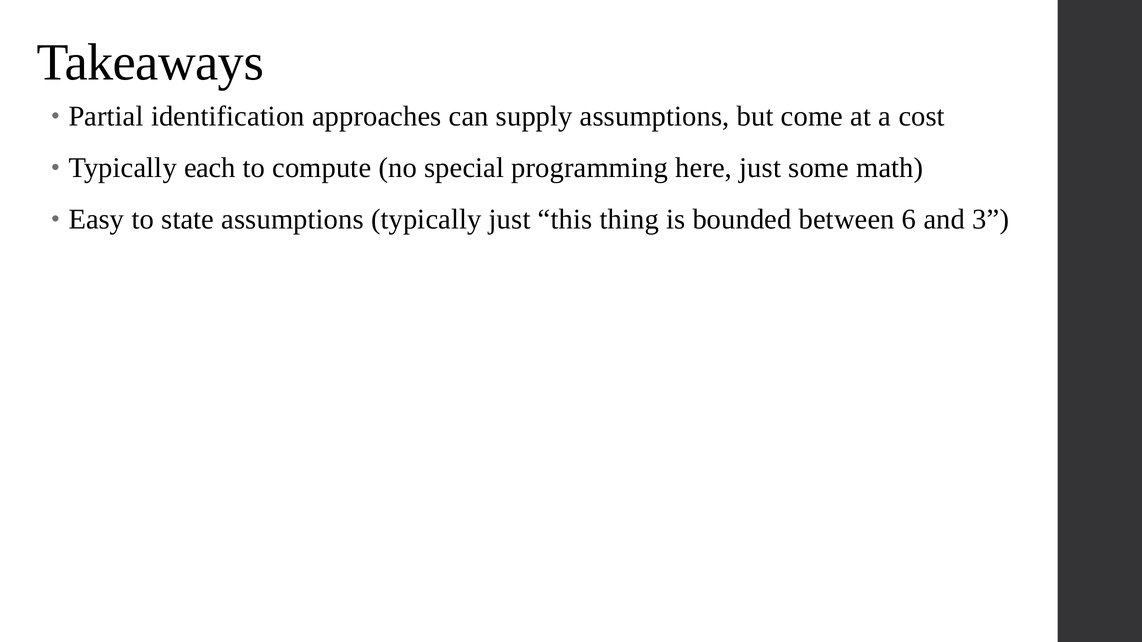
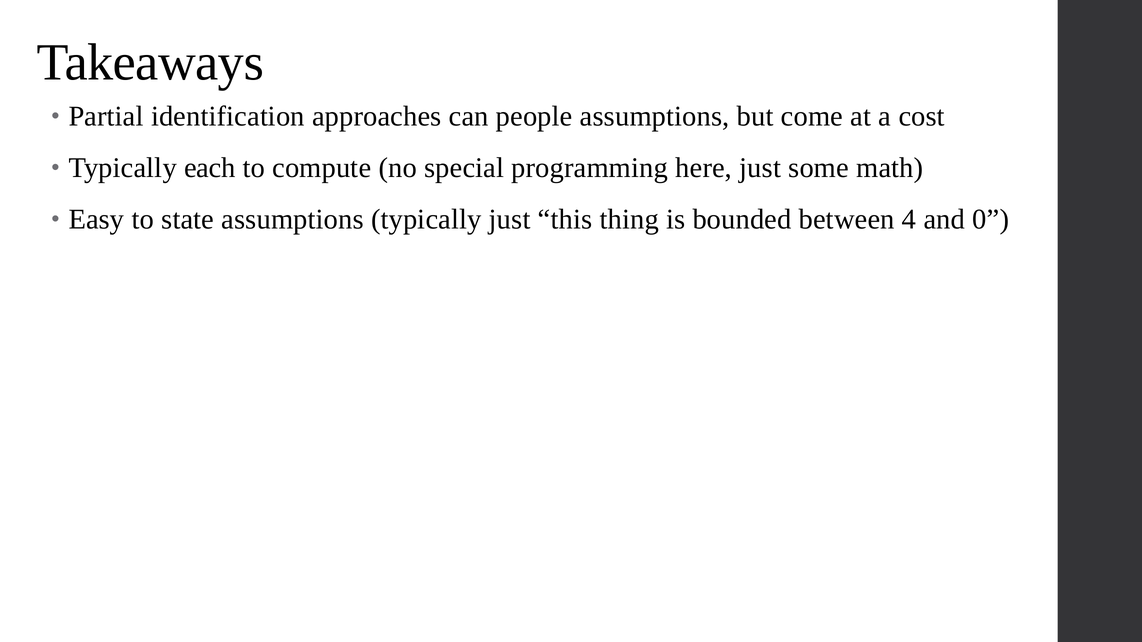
supply: supply -> people (534, 116)
6: 6 -> 4 (909, 220)
3: 3 -> 0 (991, 220)
